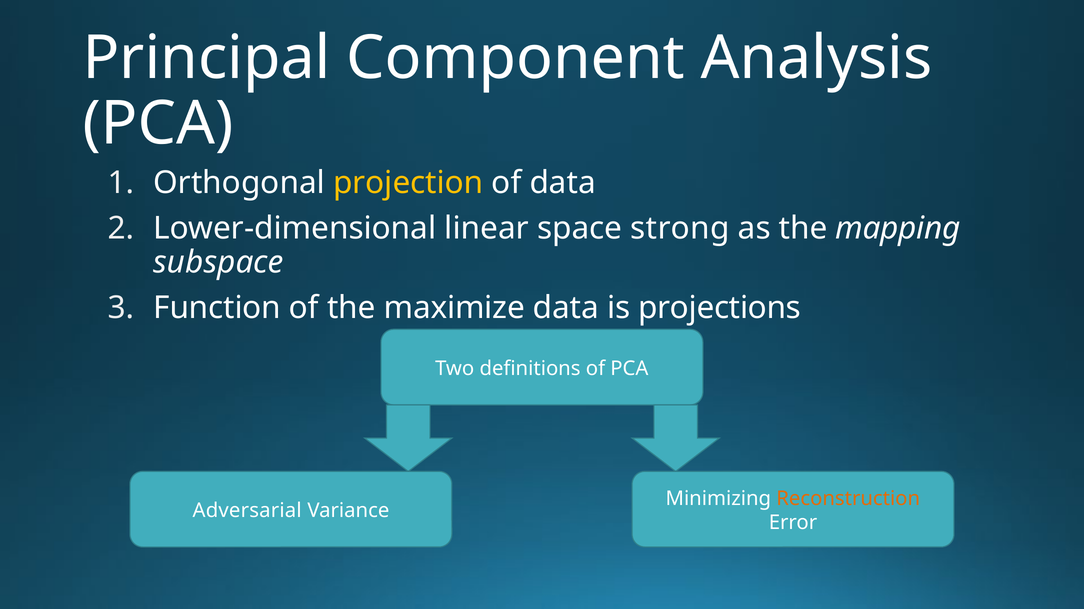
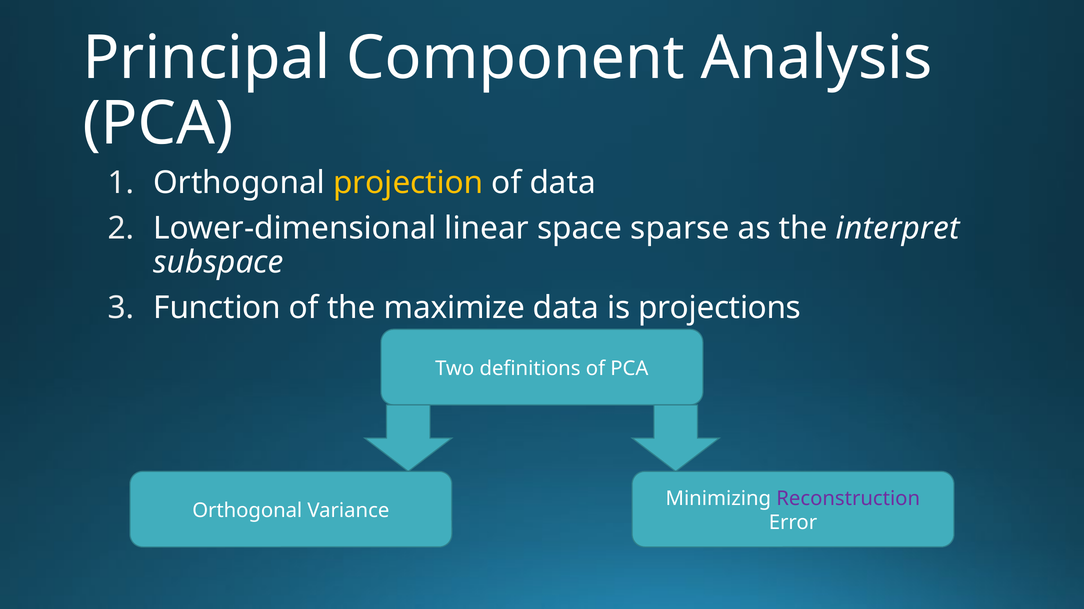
strong: strong -> sparse (680, 229)
mapping: mapping -> interpret (898, 229)
Reconstruction colour: orange -> purple (848, 499)
Adversarial: Adversarial -> Orthogonal (247, 511)
